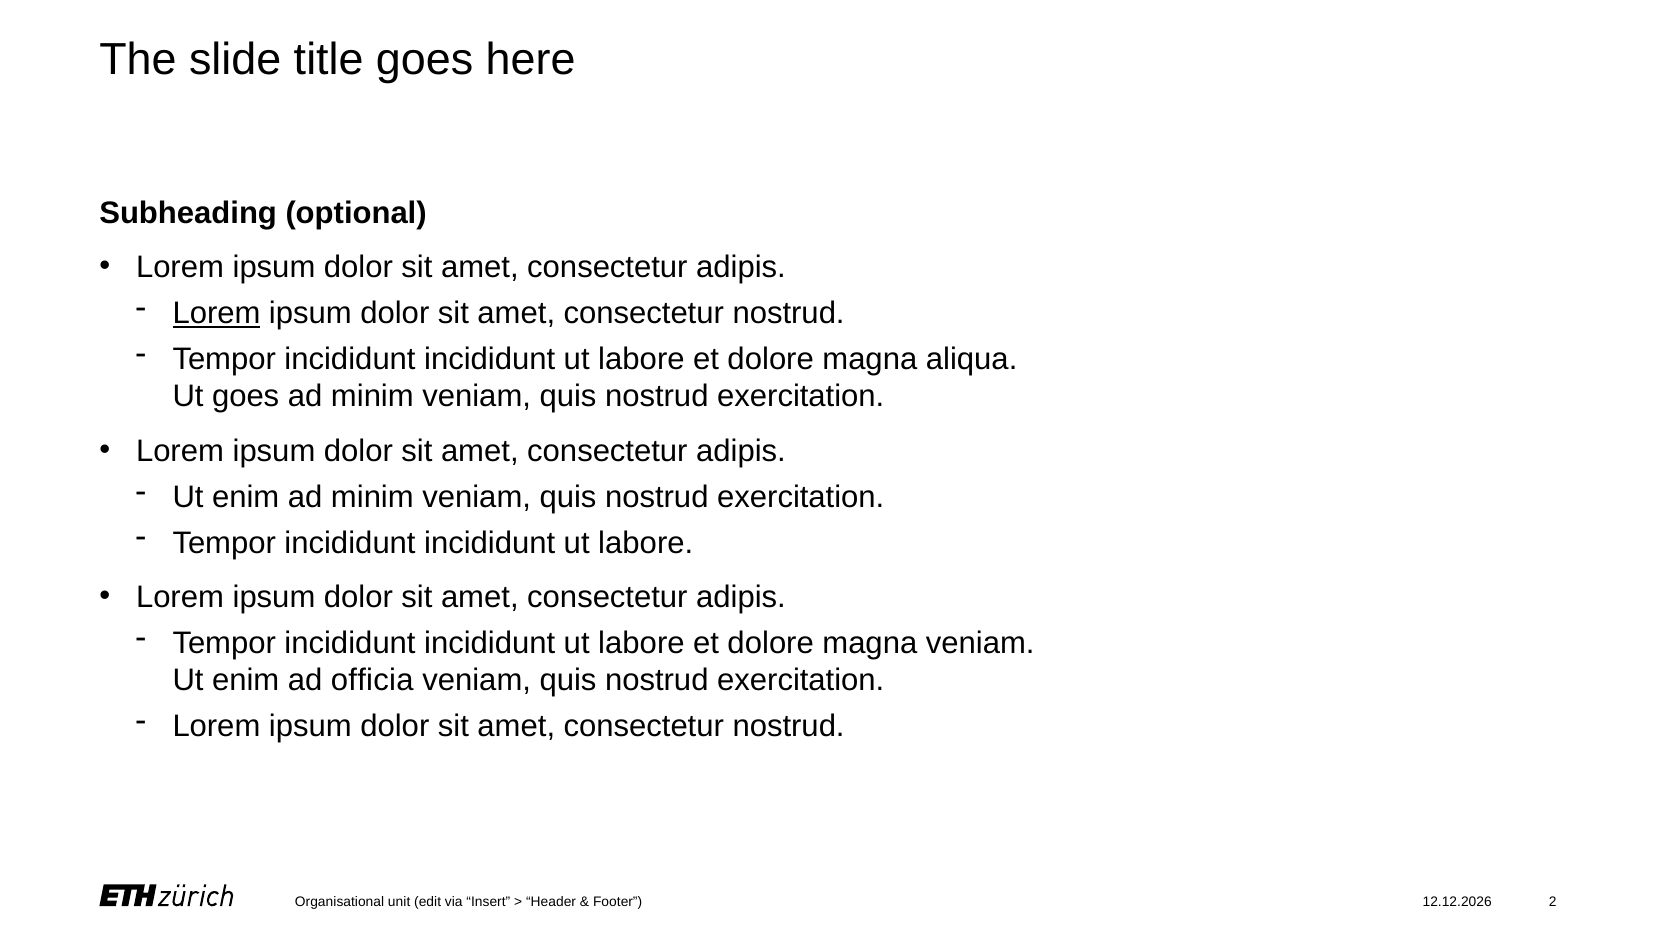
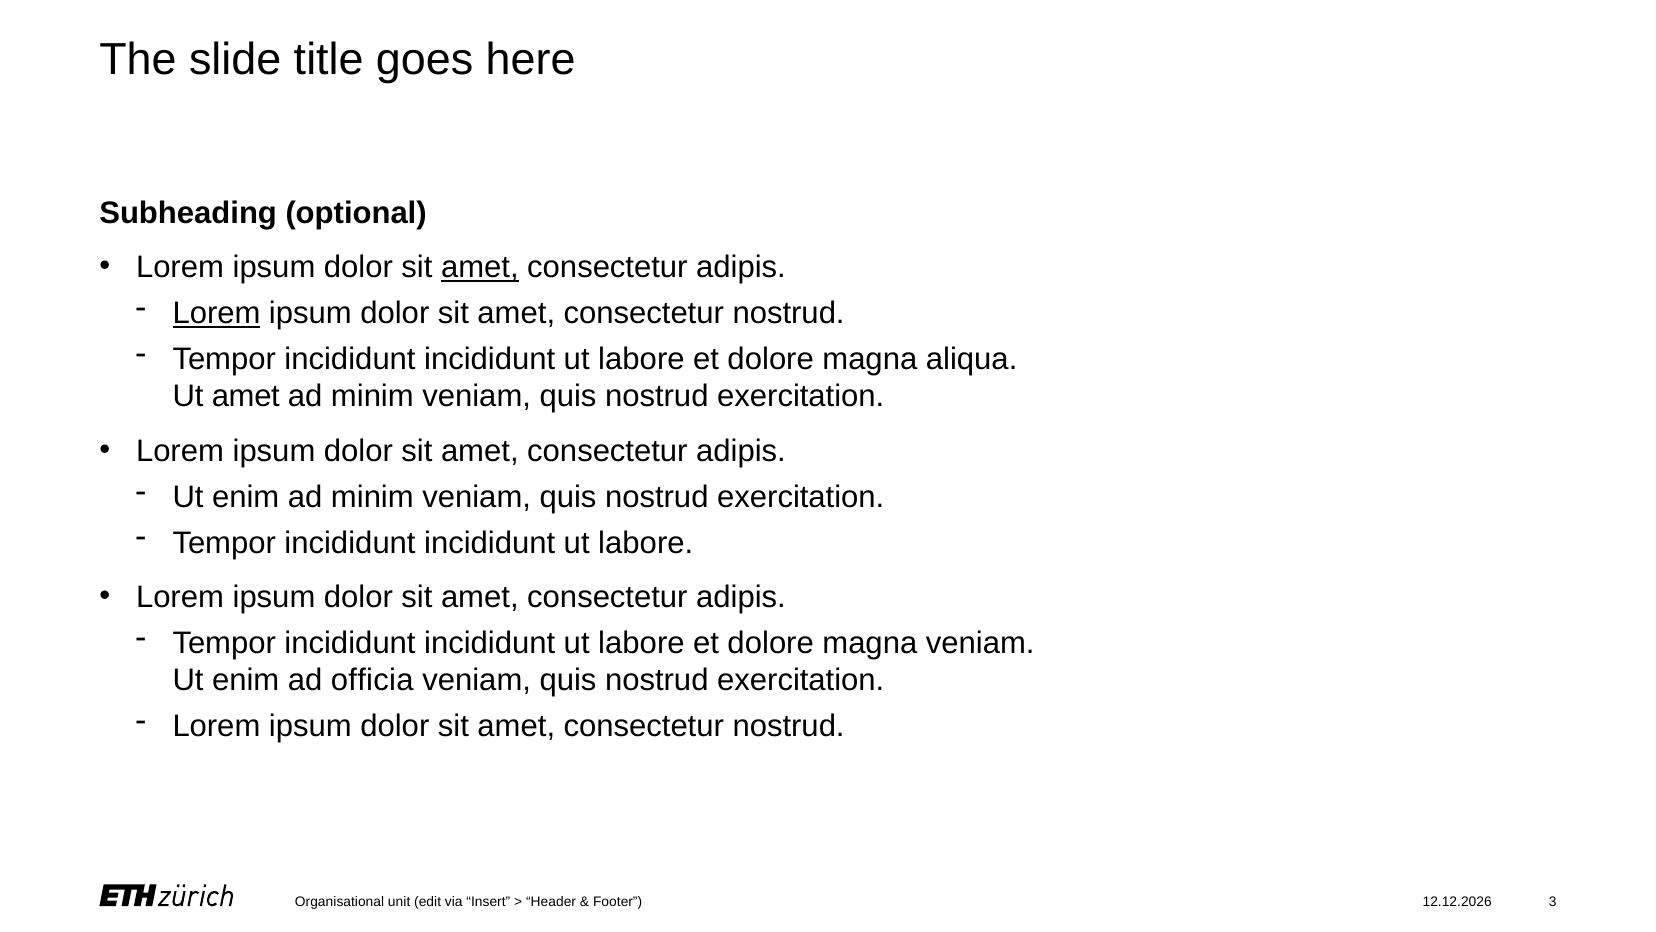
amet underline: none -> present (480, 267)
Ut goes: goes -> amet (246, 396)
2: 2 -> 3 (1553, 902)
